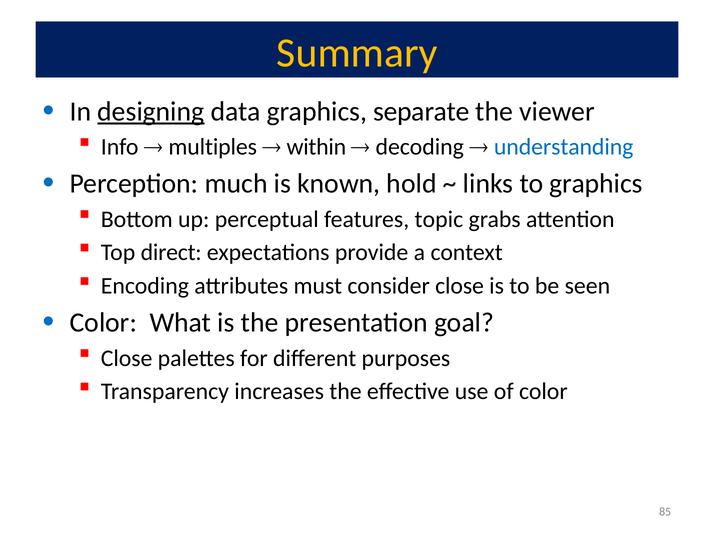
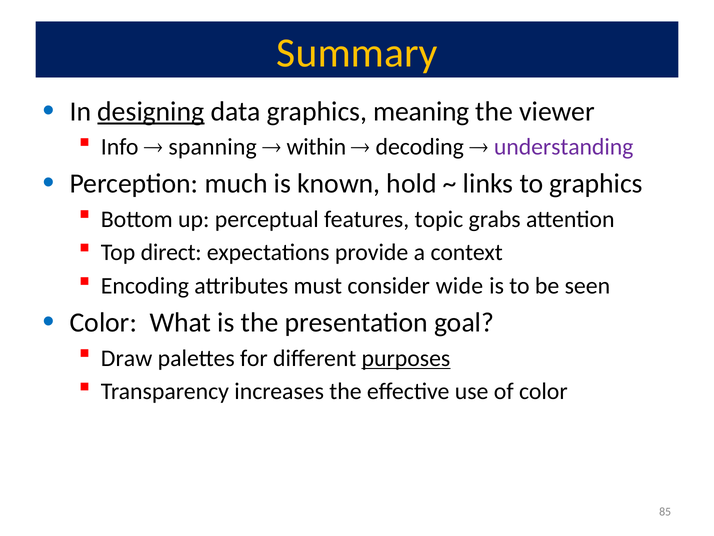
separate: separate -> meaning (421, 111)
multiples: multiples -> spanning (213, 147)
understanding colour: blue -> purple (564, 147)
consider close: close -> wide (459, 286)
Close: Close -> Draw (127, 358)
purposes underline: none -> present (406, 358)
